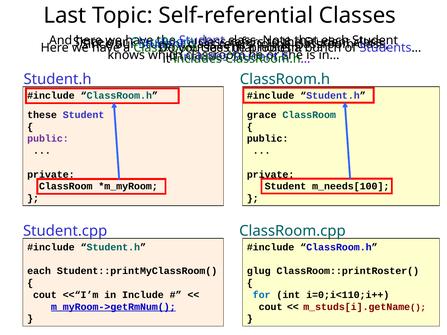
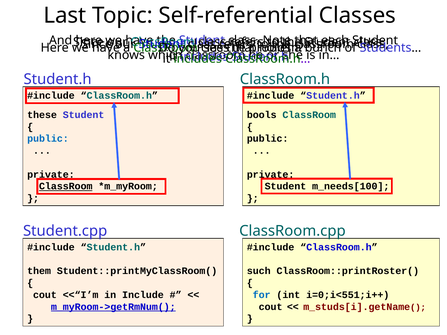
grace: grace -> bools (262, 115)
public colour: purple -> blue (48, 139)
ClassRoom underline: none -> present (66, 186)
each: each -> them (39, 271)
glug: glug -> such (259, 271)
i=0;i<110;i++: i=0;i<110;i++ -> i=0;i<551;i++ (348, 295)
